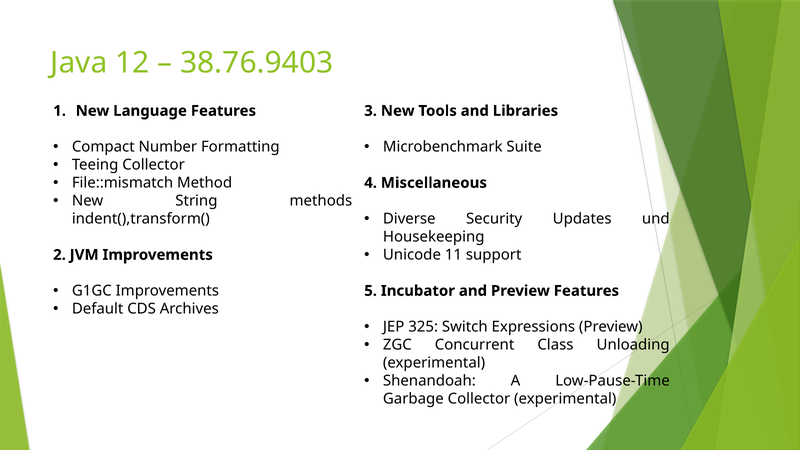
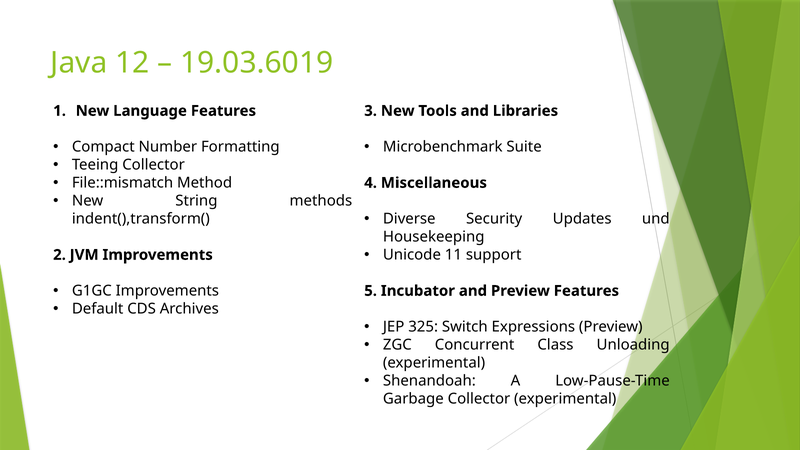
38.76.9403: 38.76.9403 -> 19.03.6019 (257, 63)
